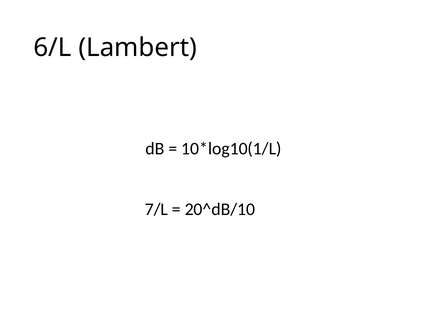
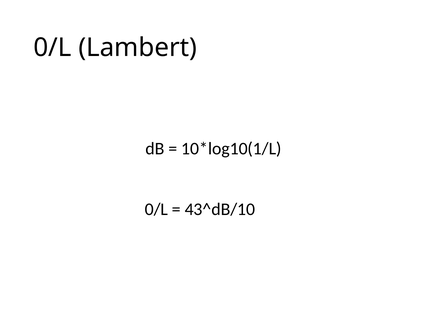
6/L: 6/L -> 0/L (53, 48)
7/L: 7/L -> 0/L (156, 209)
20^dB/10: 20^dB/10 -> 43^dB/10 (220, 209)
